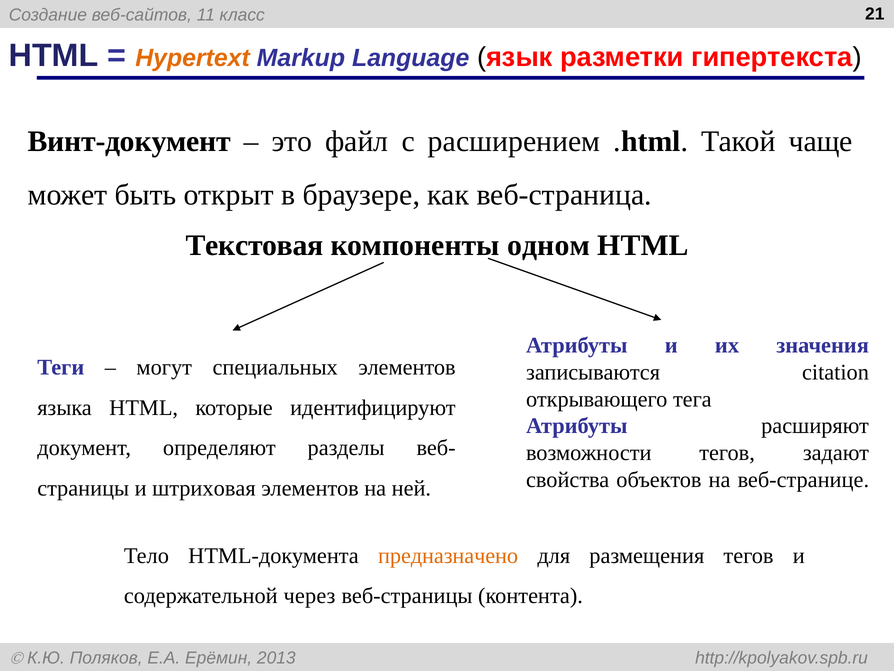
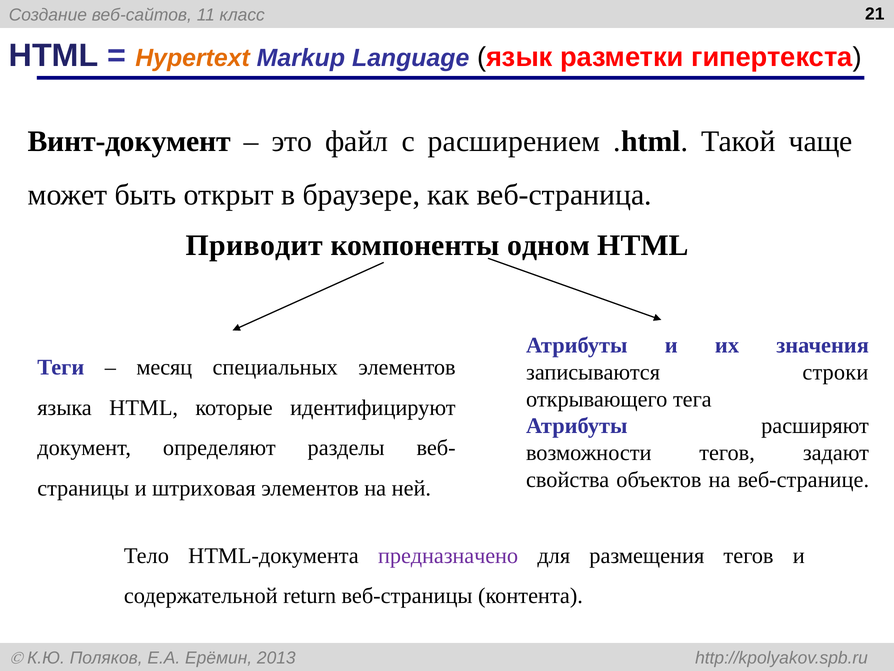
Текстовая: Текстовая -> Приводит (254, 245)
могут: могут -> месяц (164, 367)
citation: citation -> строки (835, 372)
предназначено colour: orange -> purple (448, 555)
через: через -> return (310, 596)
